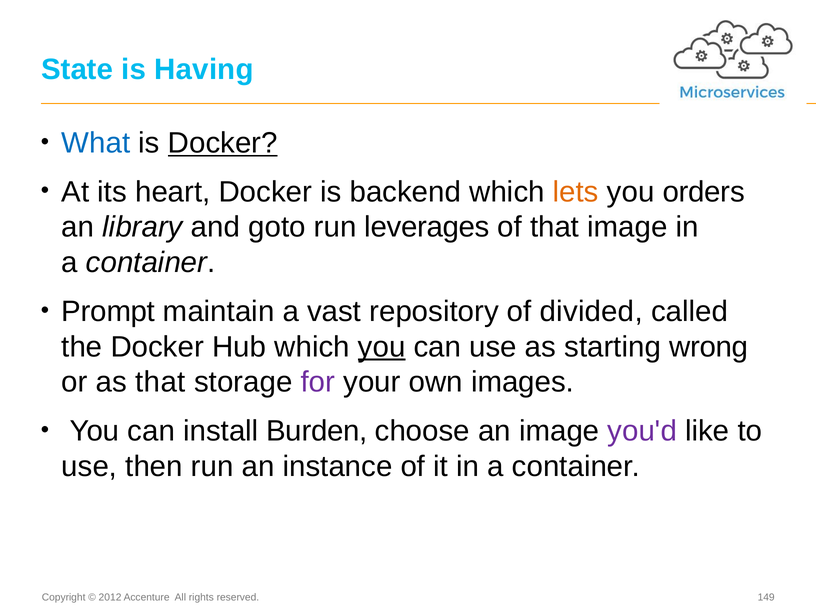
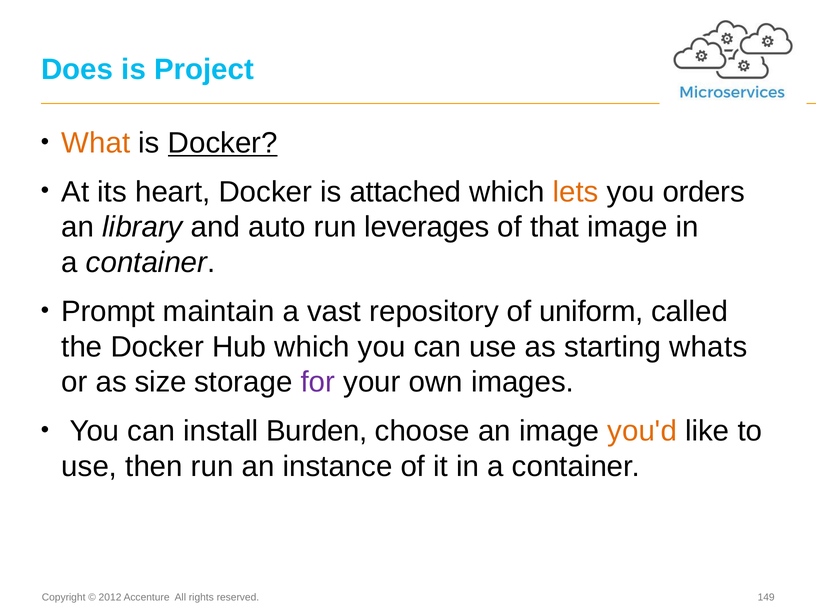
State: State -> Does (77, 70)
Having: Having -> Project (204, 70)
What colour: blue -> orange (96, 143)
backend: backend -> attached (405, 192)
goto: goto -> auto (277, 227)
divided: divided -> uniform (591, 312)
you underline: present -> none (382, 347)
wrong: wrong -> whats (708, 347)
as that: that -> size (161, 382)
you'd colour: purple -> orange (642, 431)
